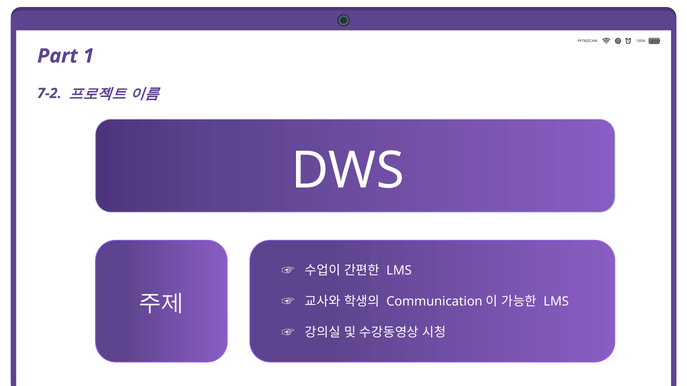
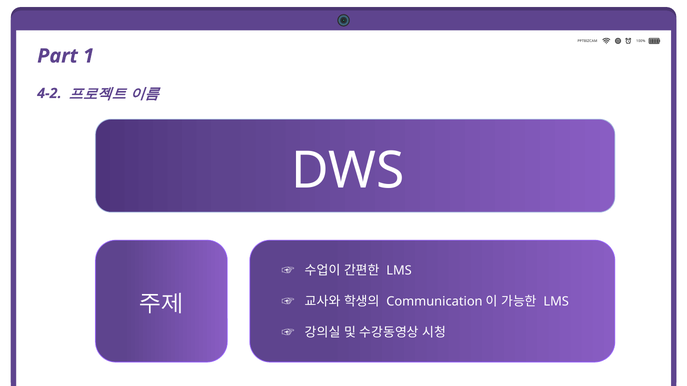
7-2: 7-2 -> 4-2 (49, 93)
